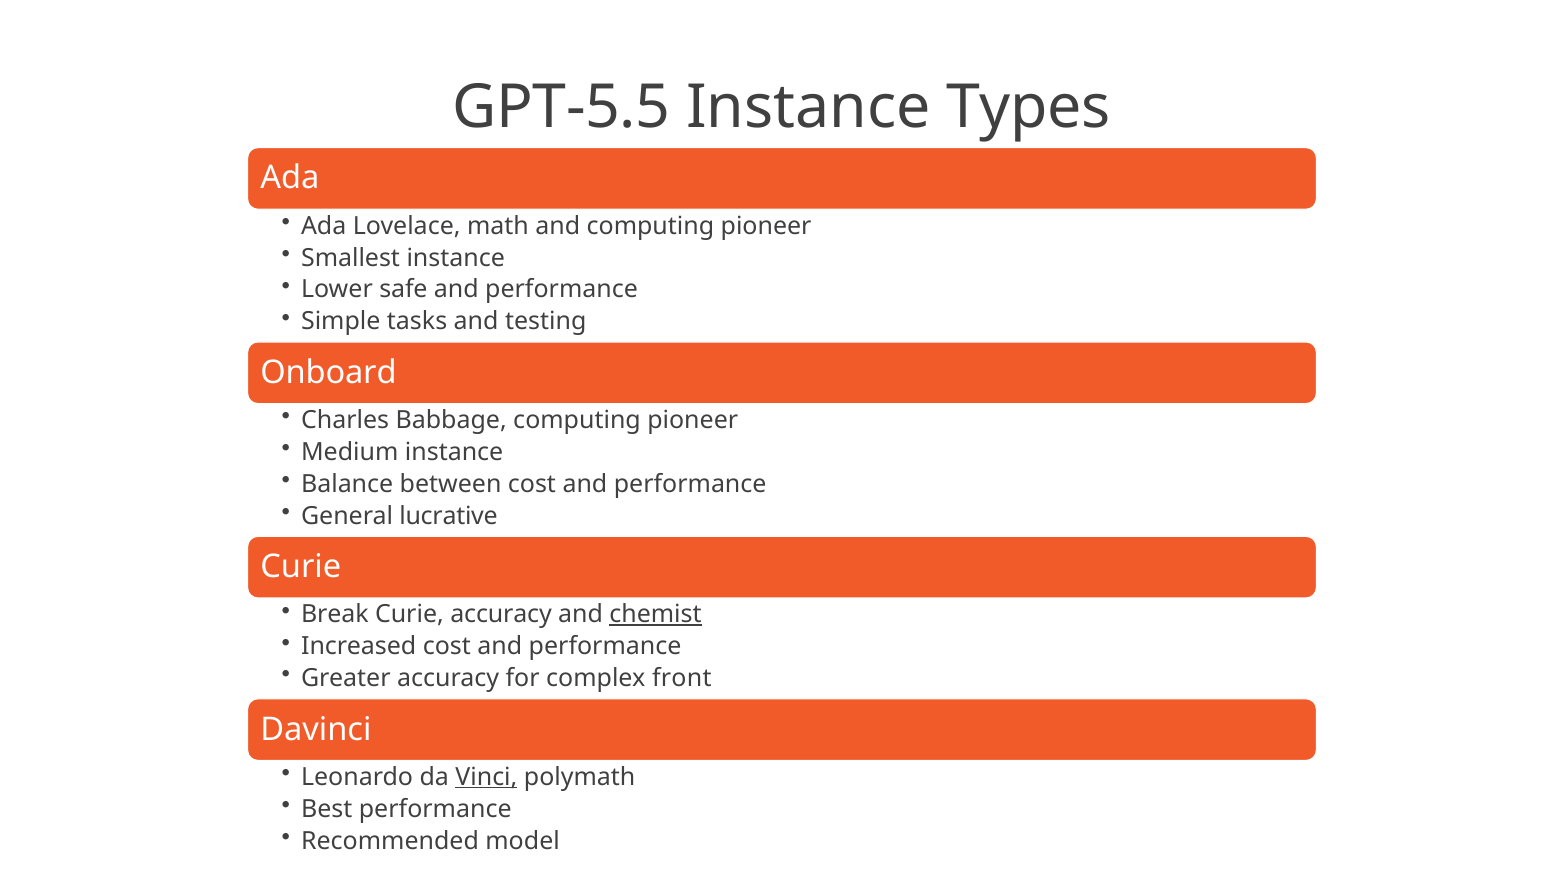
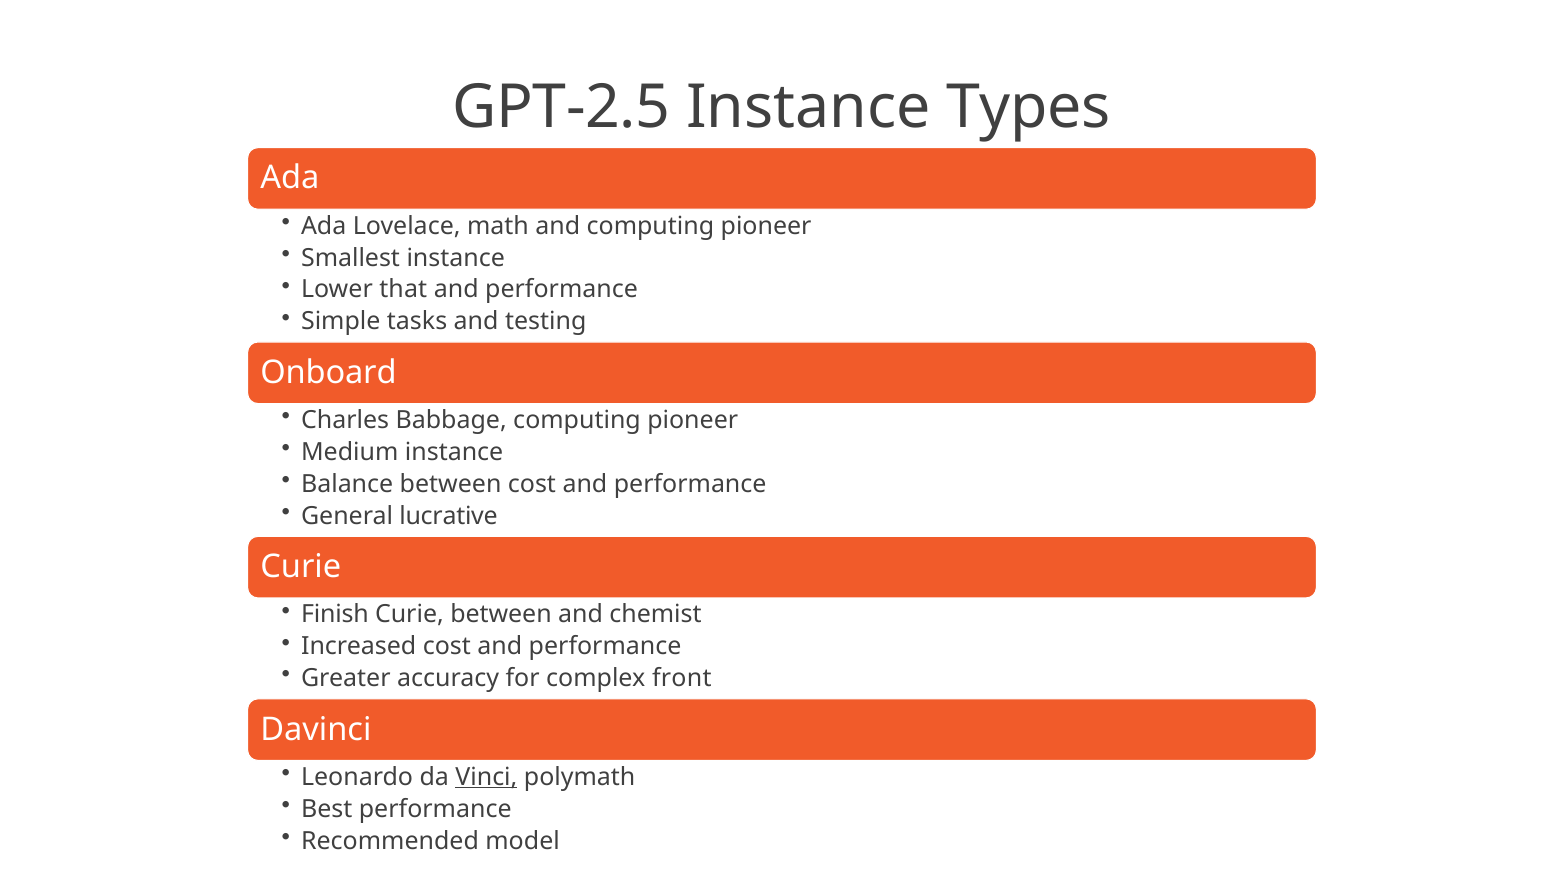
GPT-5.5: GPT-5.5 -> GPT-2.5 (562, 108)
safe: safe -> that (403, 290)
Break: Break -> Finish (335, 614)
Curie accuracy: accuracy -> between (501, 614)
chemist underline: present -> none (656, 614)
